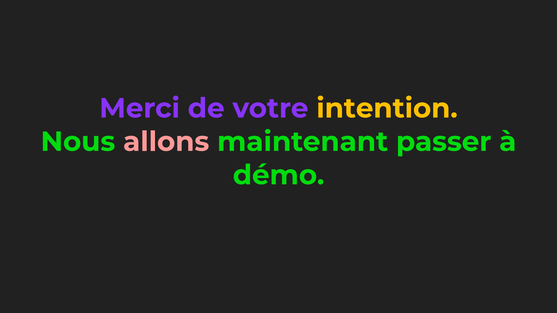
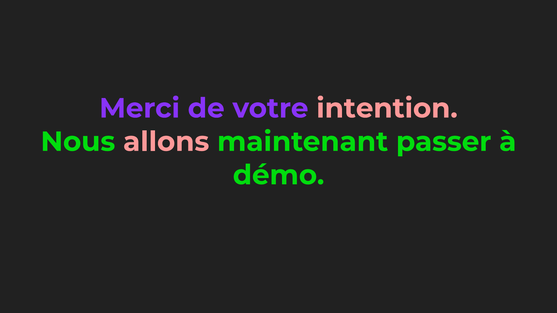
intention colour: yellow -> pink (387, 108)
